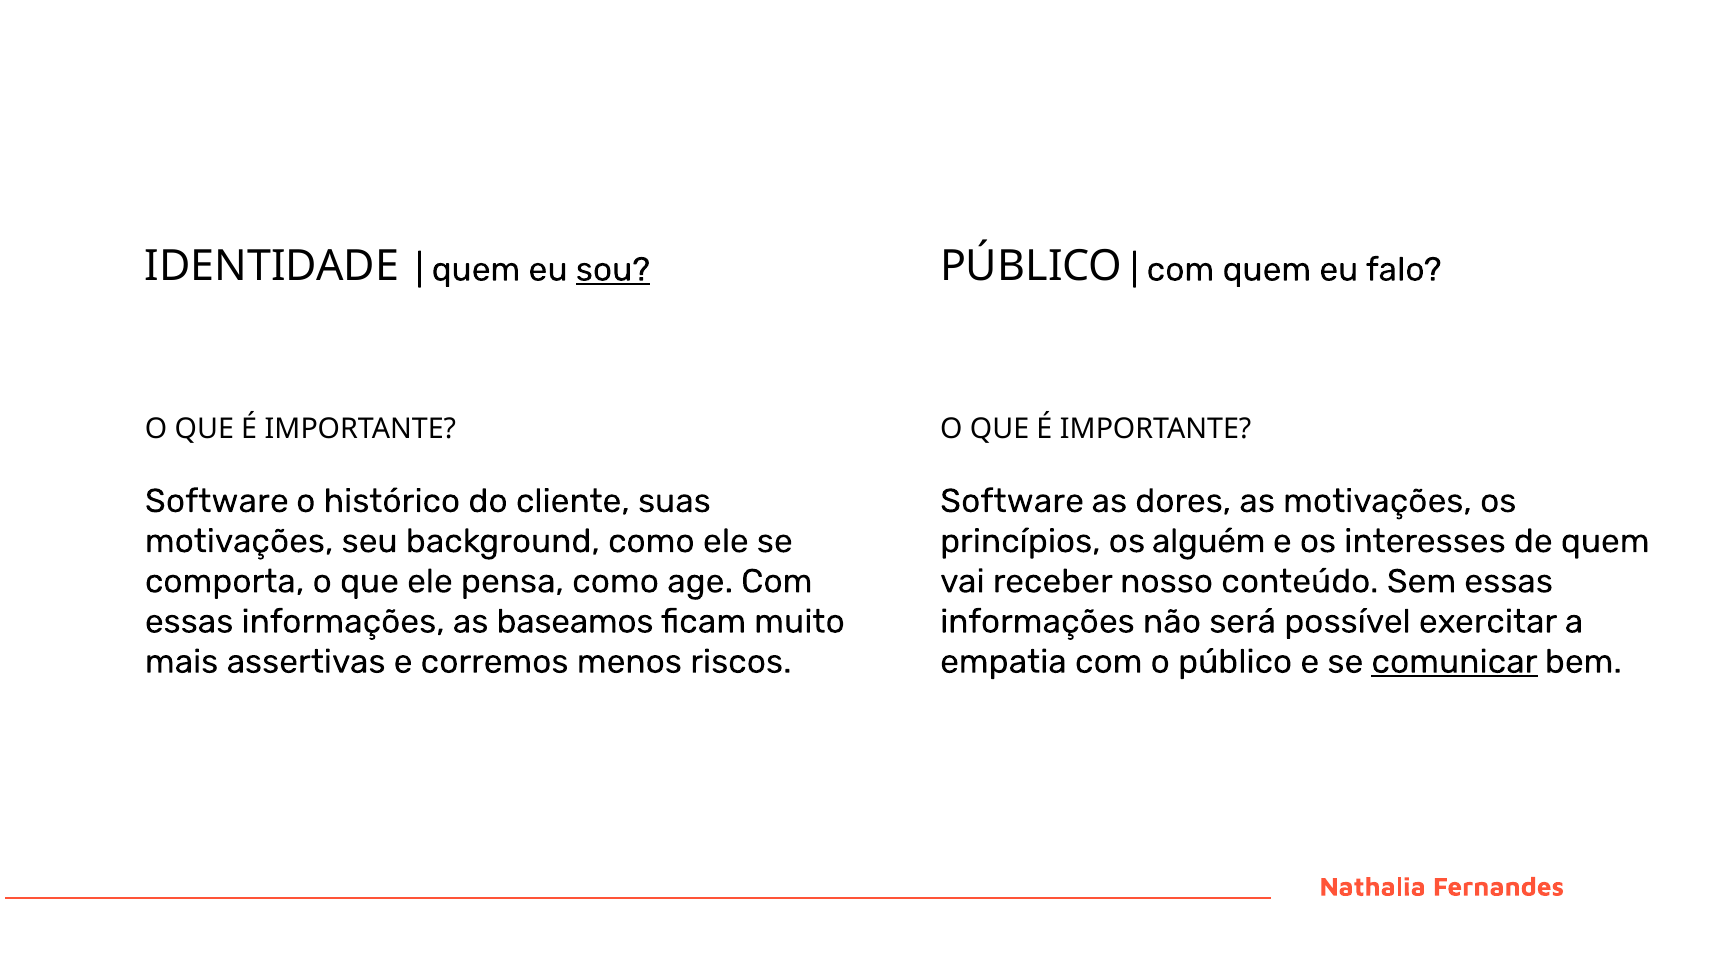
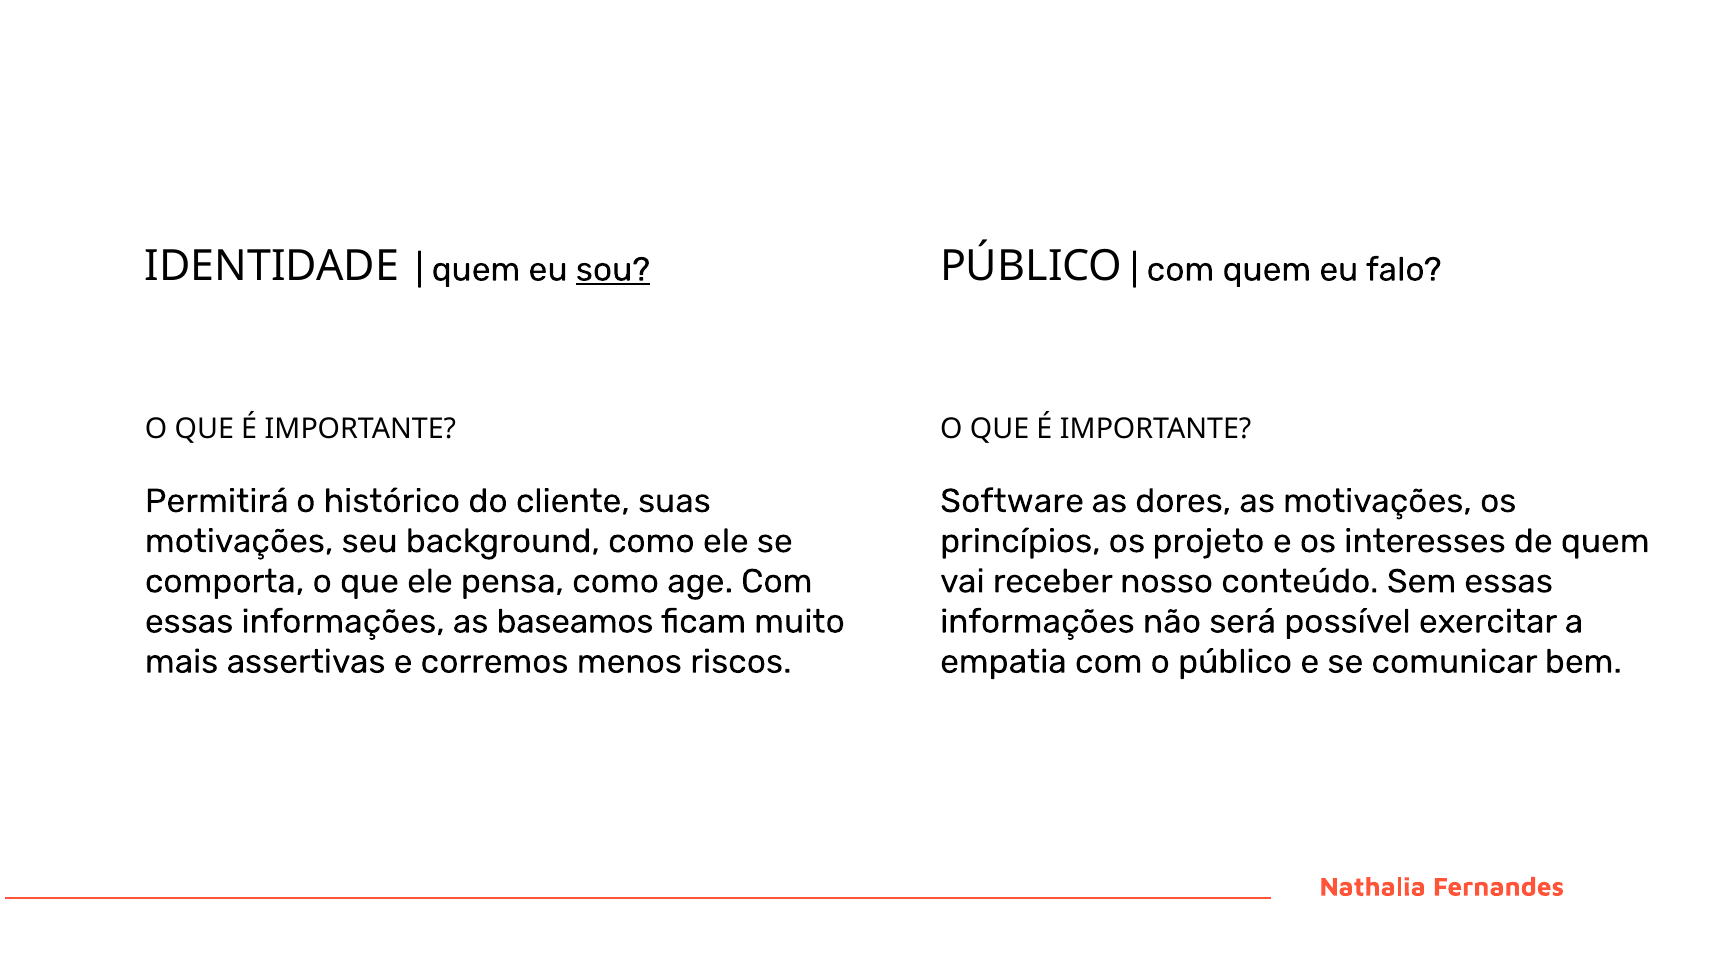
Software: Software -> Permitirá (217, 501)
alguém: alguém -> projeto (1208, 541)
comunicar underline: present -> none (1454, 662)
